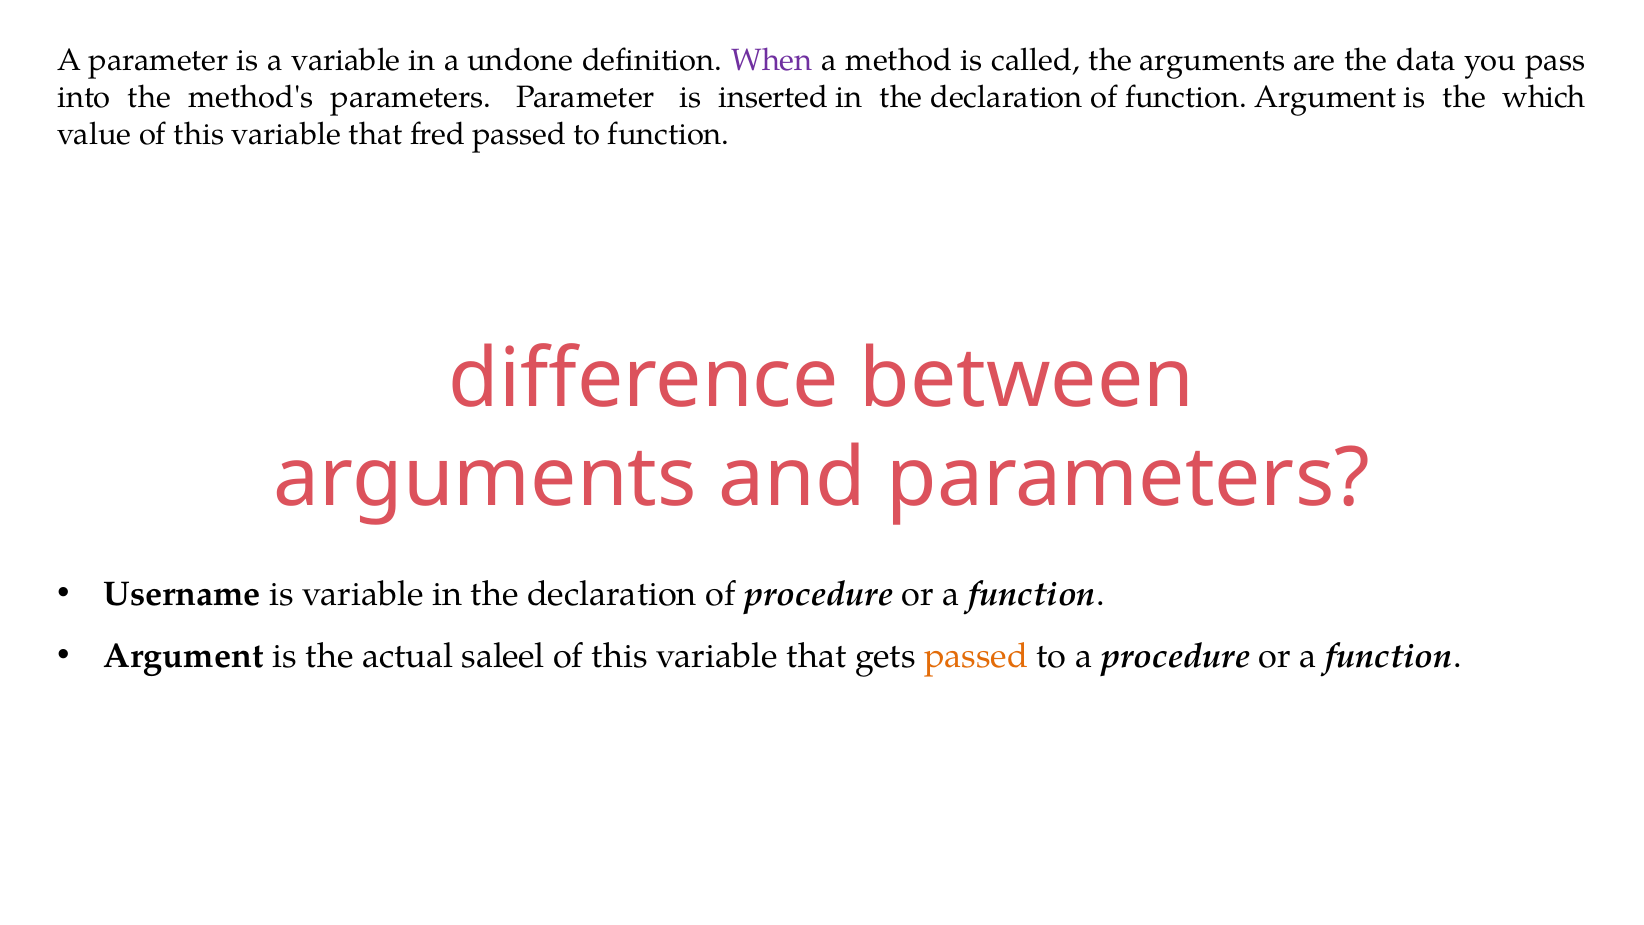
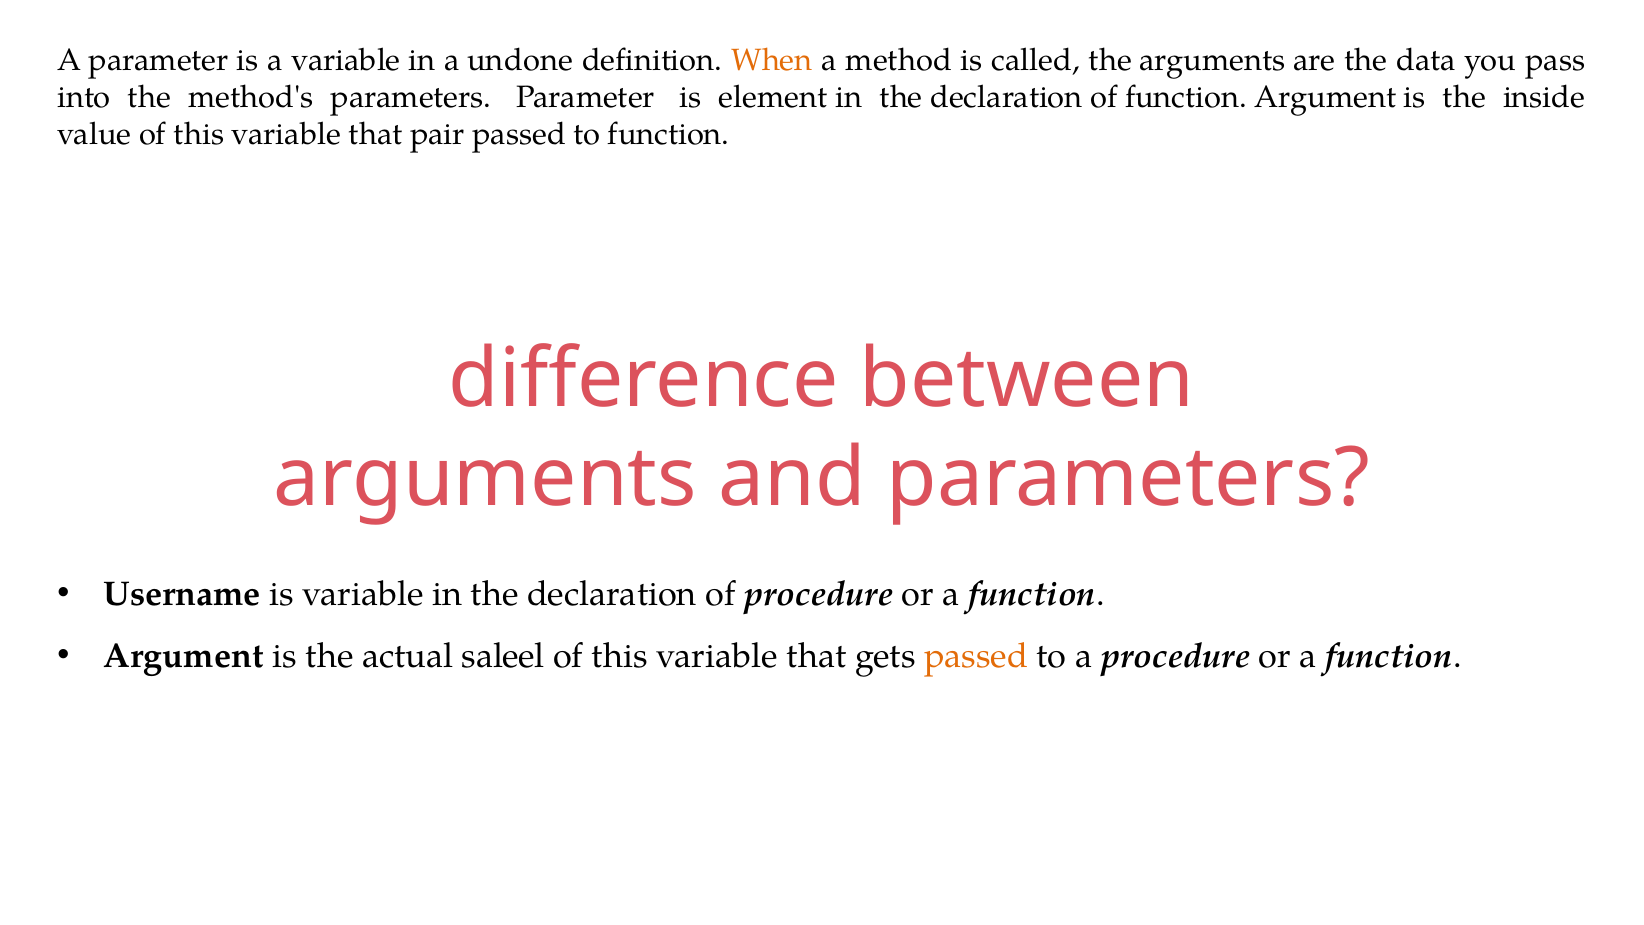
When colour: purple -> orange (772, 60)
inserted: inserted -> element (773, 97)
which: which -> inside (1544, 97)
fred: fred -> pair (438, 134)
